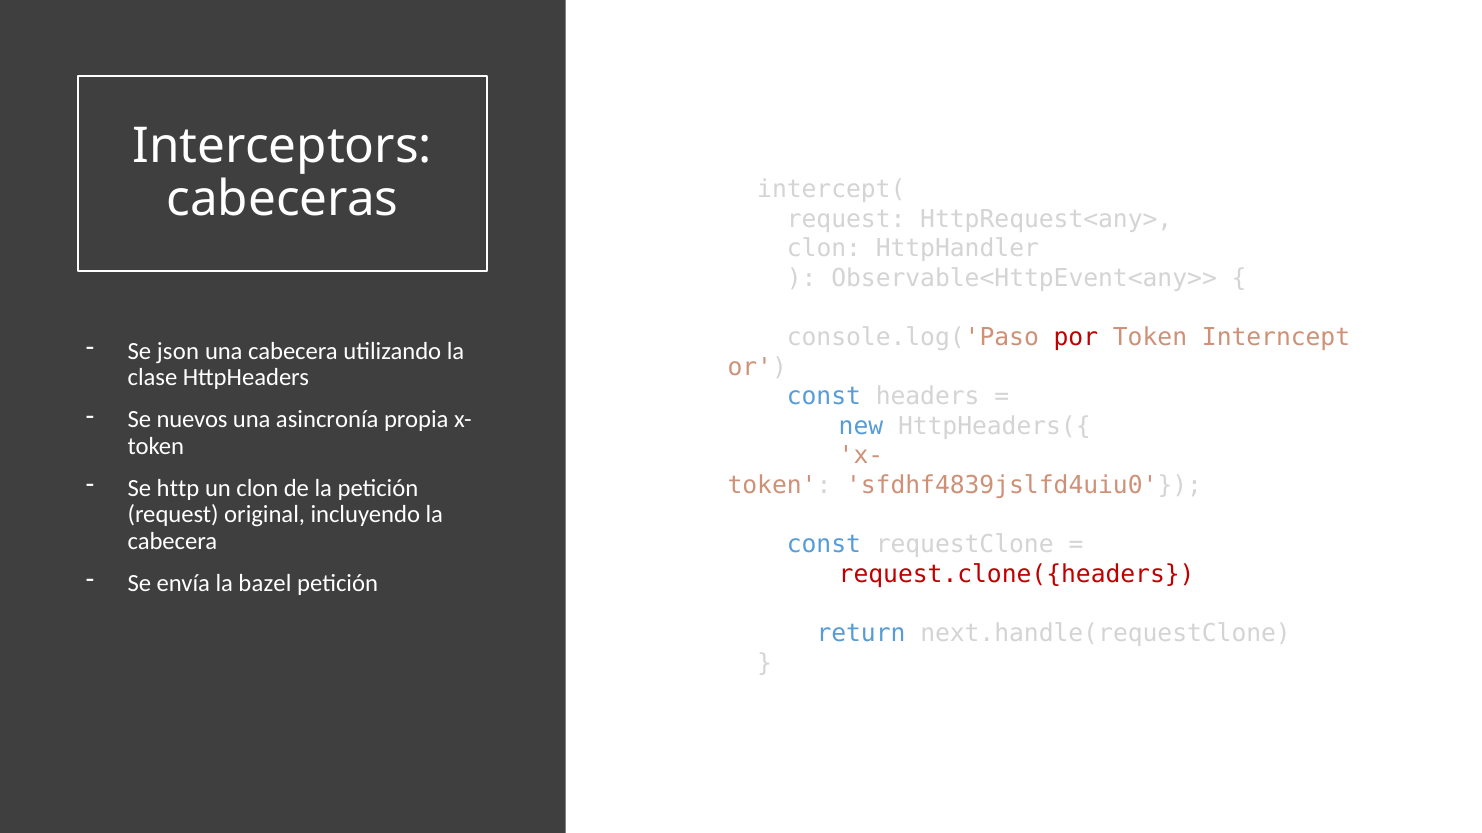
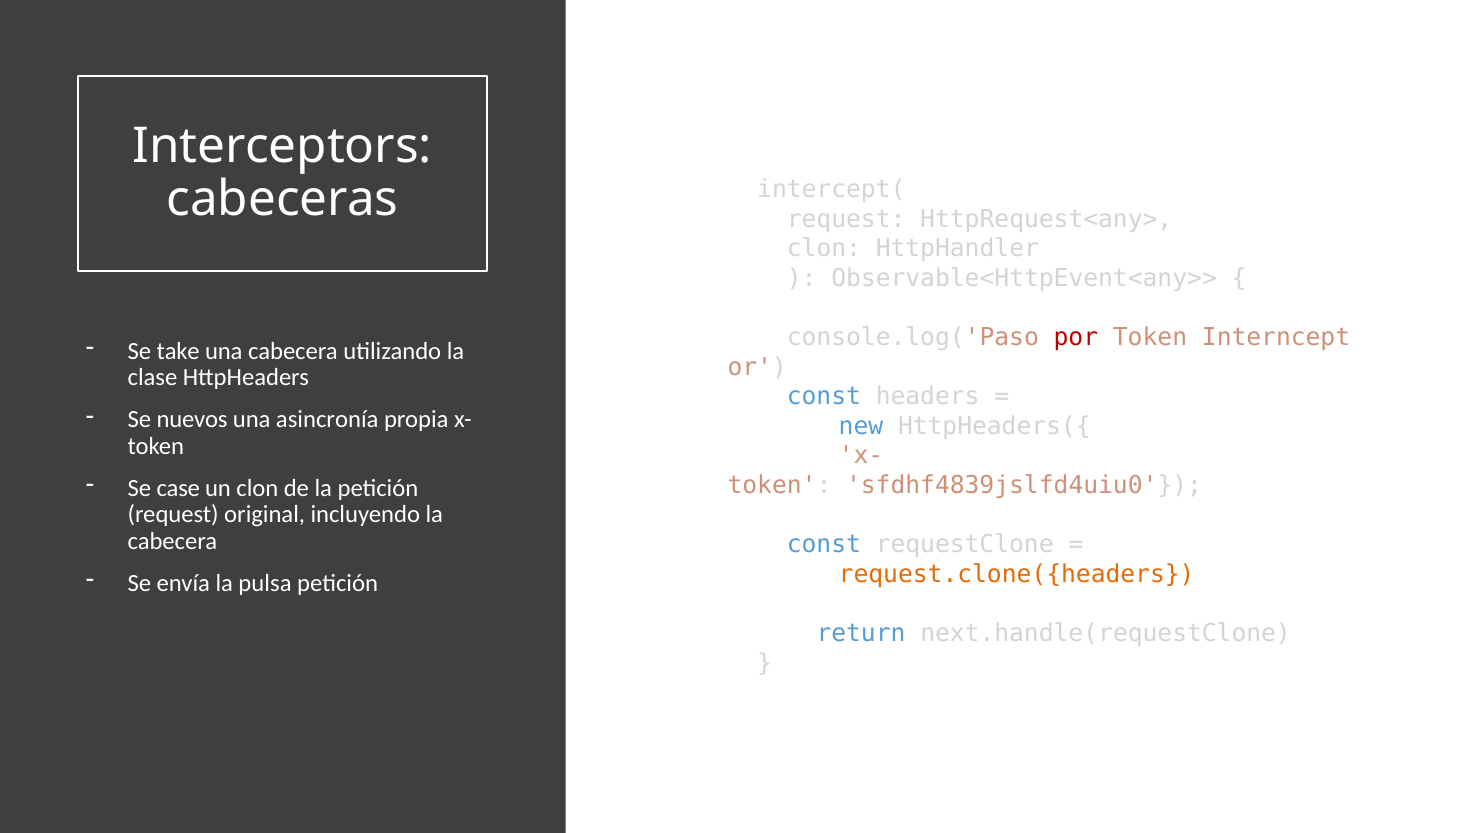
json: json -> take (178, 351)
http: http -> case (178, 489)
request.clone({headers colour: red -> orange (1017, 575)
bazel: bazel -> pulsa (265, 584)
